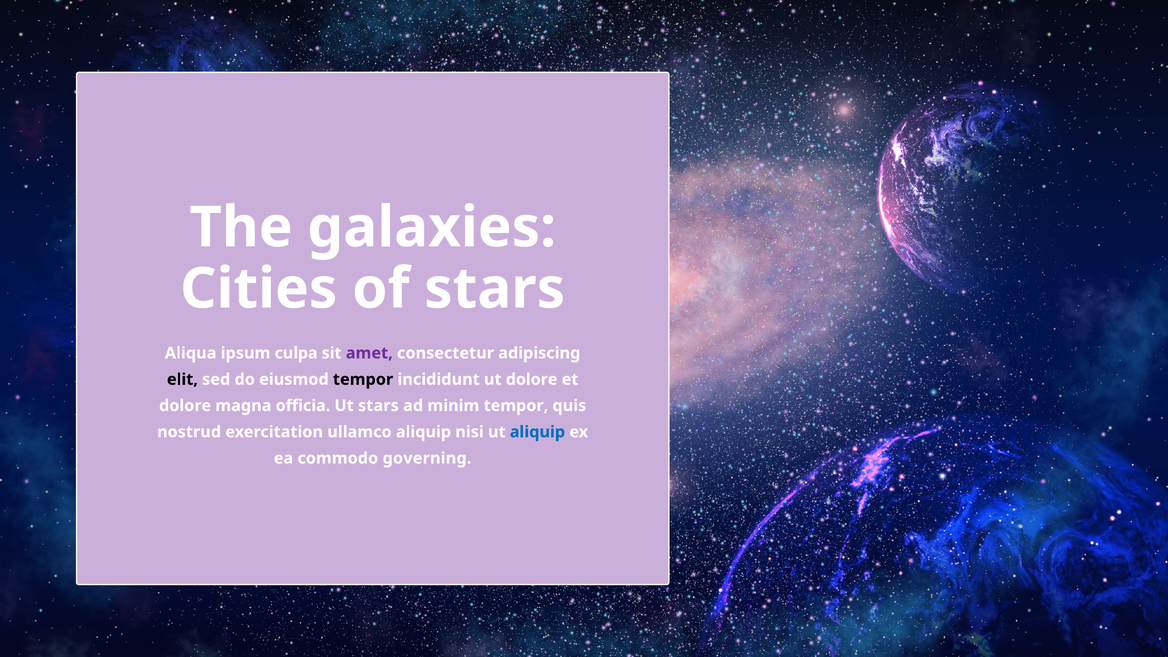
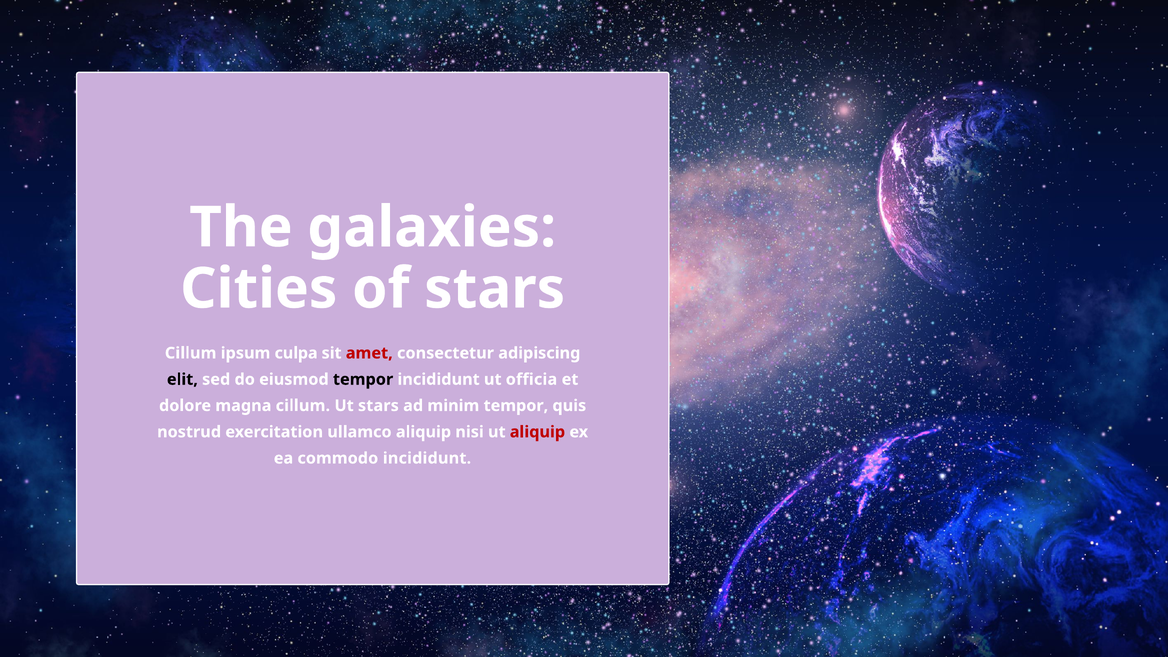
Aliqua: Aliqua -> Cillum (191, 353)
amet colour: purple -> red (369, 353)
ut dolore: dolore -> officia (531, 379)
magna officia: officia -> cillum (303, 406)
aliquip colour: blue -> red (537, 432)
commodo governing: governing -> incididunt (427, 458)
